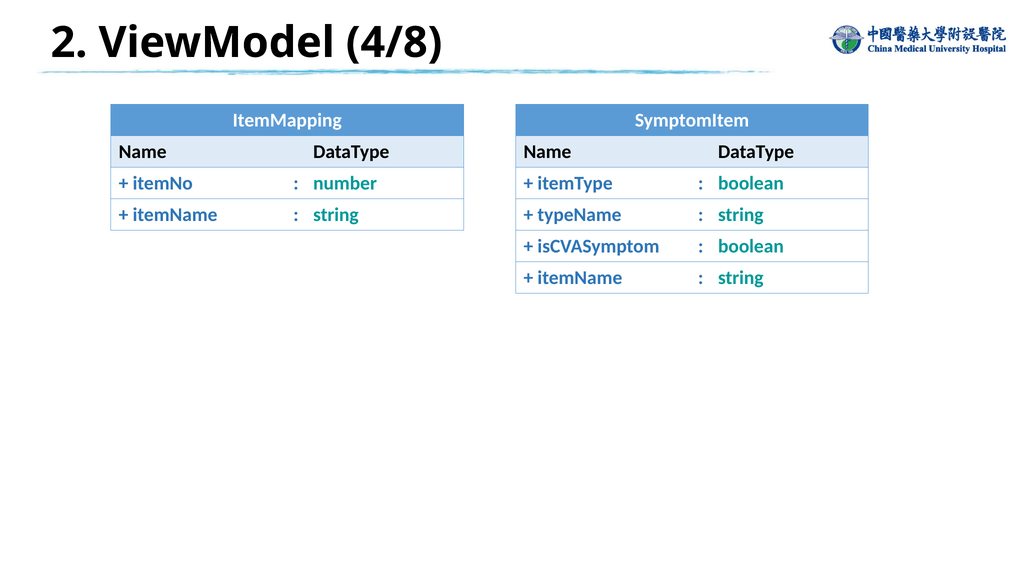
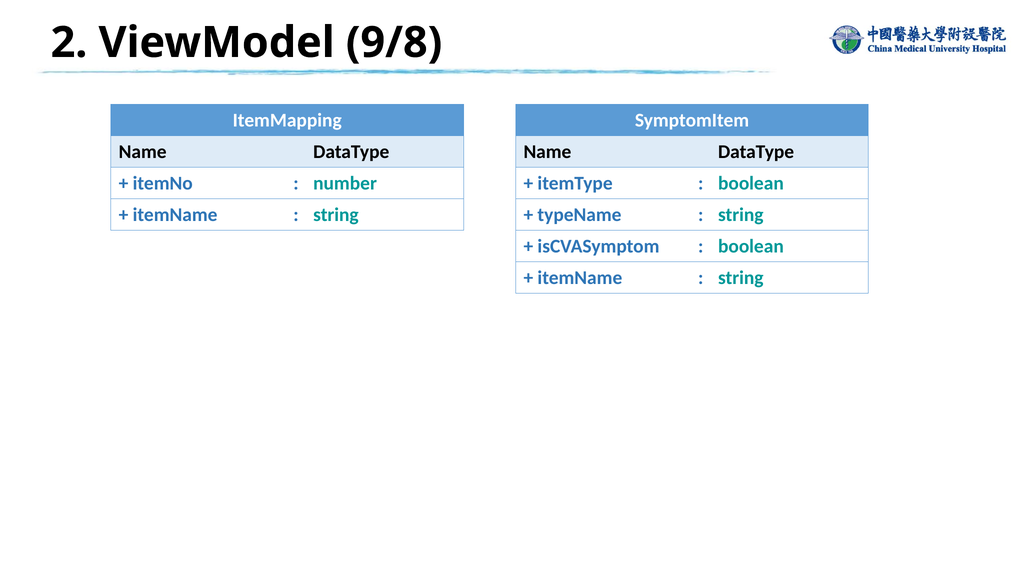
4/8: 4/8 -> 9/8 (394, 43)
